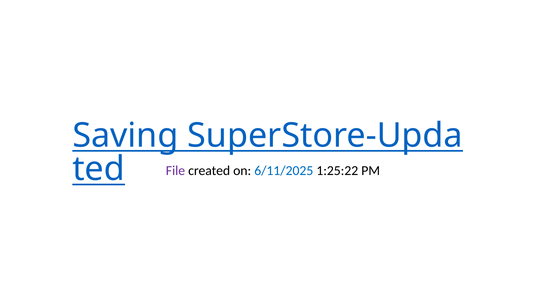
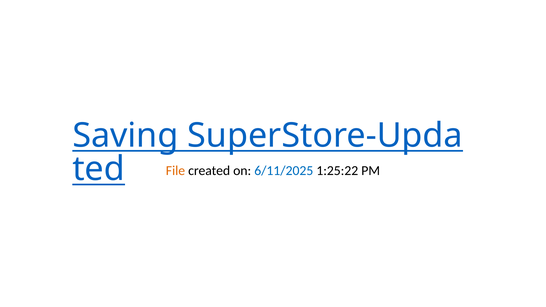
File colour: purple -> orange (175, 171)
